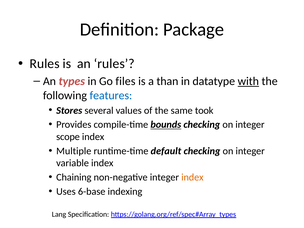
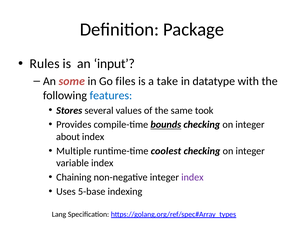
an rules: rules -> input (114, 64)
types: types -> some (72, 81)
than: than -> take (167, 81)
with underline: present -> none (248, 81)
scope: scope -> about (68, 137)
default: default -> coolest (166, 151)
index colour: orange -> purple (192, 177)
6-base: 6-base -> 5-base (92, 192)
